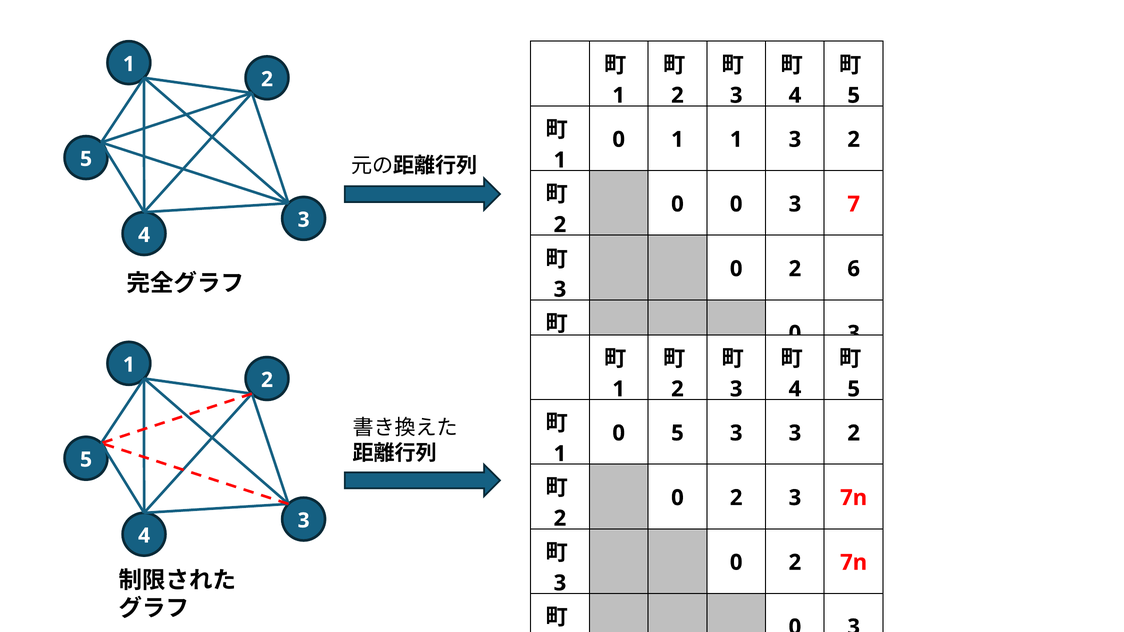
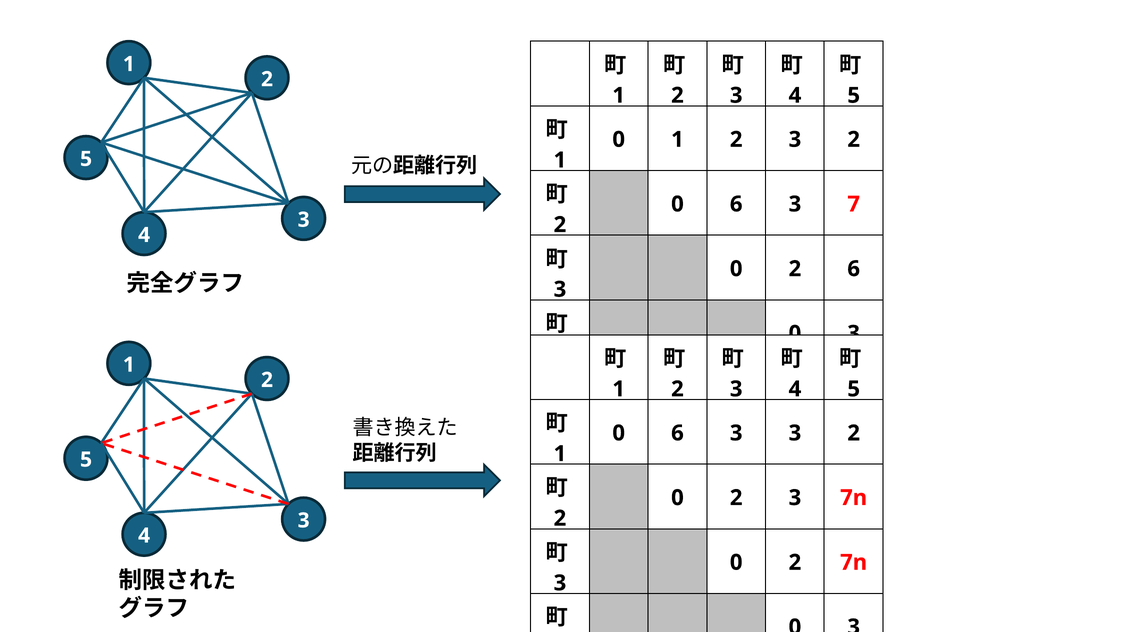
1 1: 1 -> 2 (736, 140)
0: 0 -> 6 (736, 204)
5: 5 -> 6 (677, 433)
